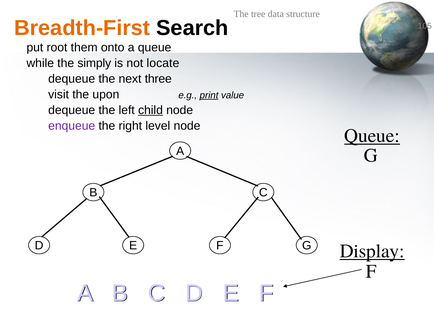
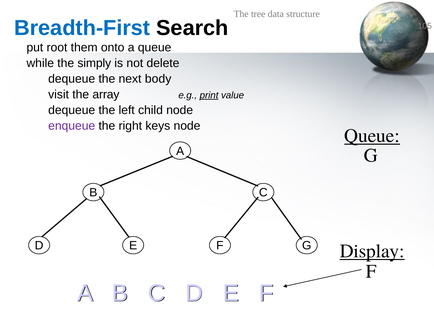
Breadth-First colour: orange -> blue (82, 28)
locate: locate -> delete (163, 63)
three: three -> body (158, 79)
upon: upon -> array (106, 95)
child underline: present -> none (150, 110)
level: level -> keys (158, 126)
